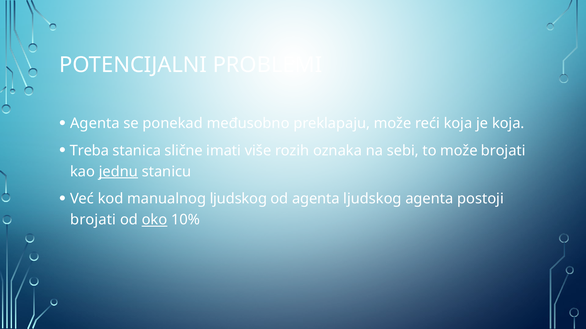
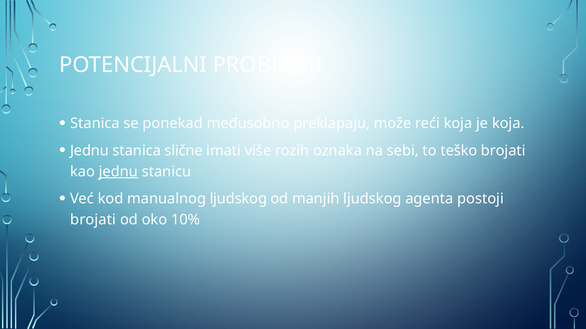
Agenta: Agenta -> Stanica (95, 124)
Treba: Treba -> Jednu (90, 151)
to može: može -> teško (459, 151)
od agenta: agenta -> manjih (316, 199)
oko underline: present -> none (155, 220)
